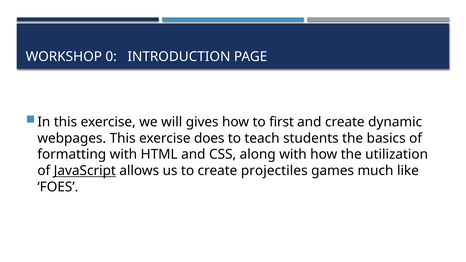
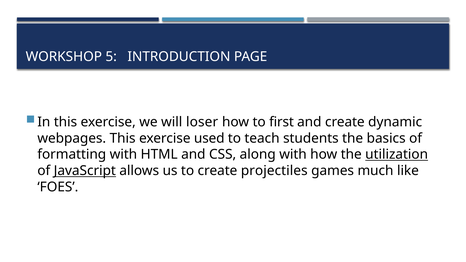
0: 0 -> 5 (111, 57)
gives: gives -> loser (202, 122)
does: does -> used (209, 138)
utilization underline: none -> present (397, 155)
